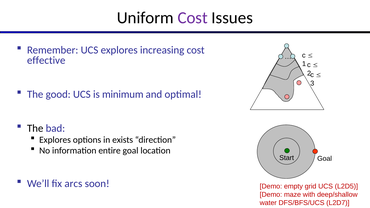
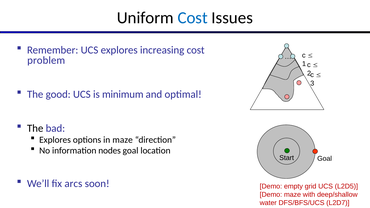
Cost colour: purple -> blue (193, 18)
effective: effective -> problem (46, 60)
in exists: exists -> maze (123, 140)
entire: entire -> nodes (110, 151)
